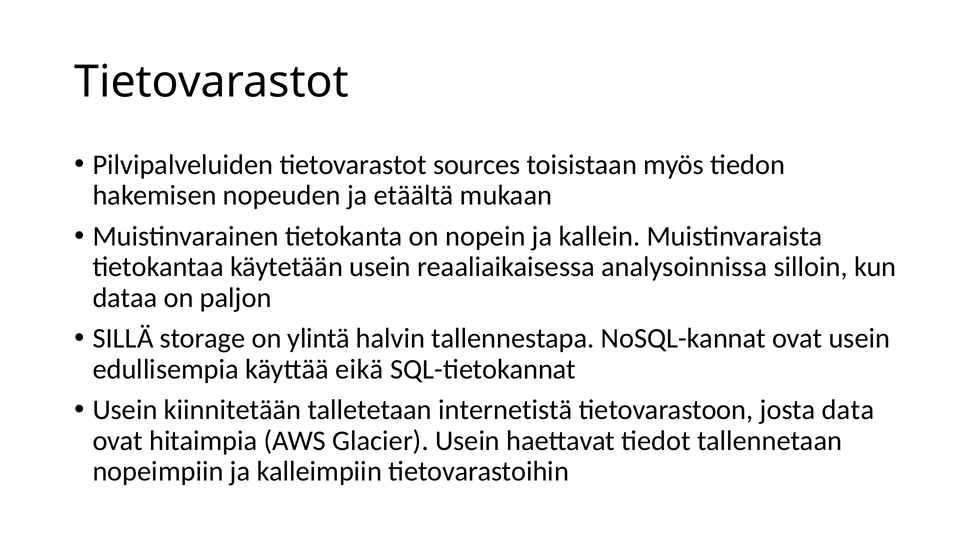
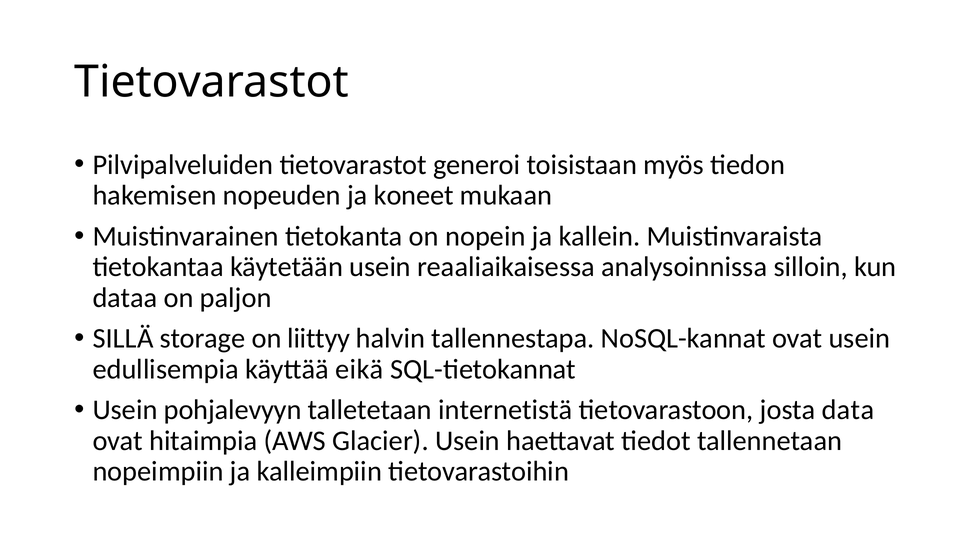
sources: sources -> generoi (477, 165)
etäältä: etäältä -> koneet (414, 196)
ylintä: ylintä -> liittyy (319, 339)
kiinnitetään: kiinnitetään -> pohjalevyyn (233, 410)
